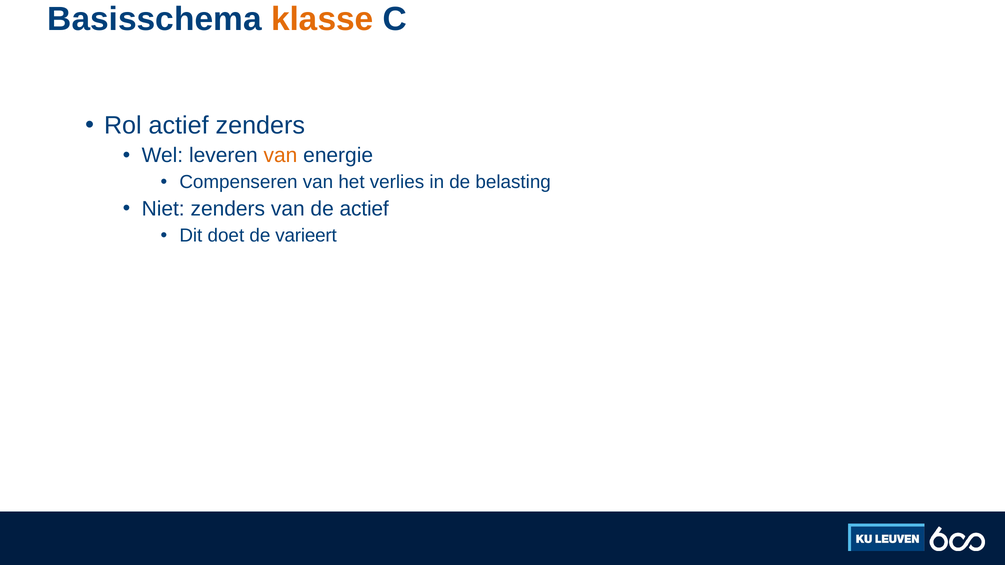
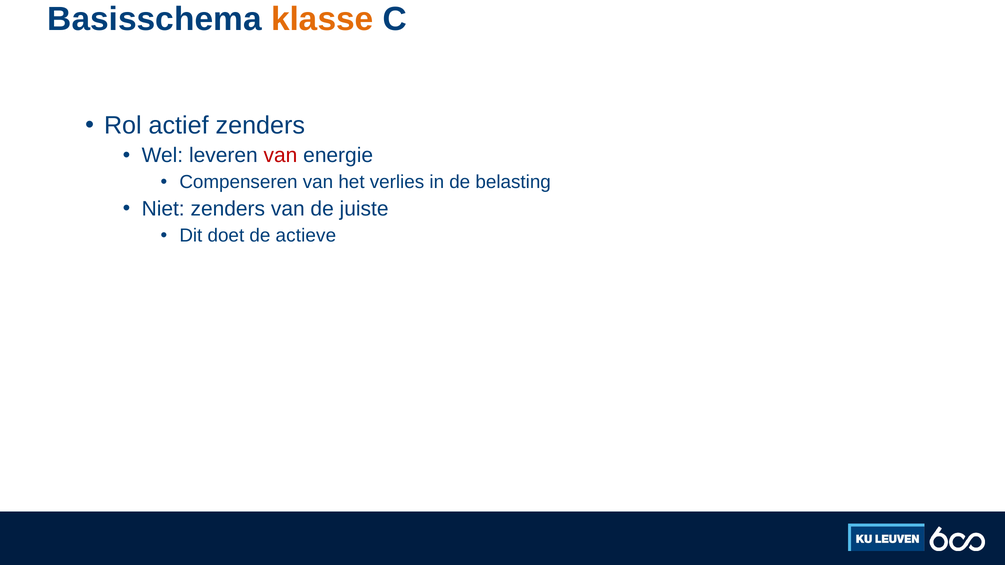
van colour: orange -> red (280, 156)
de actief: actief -> juiste (364, 209)
varieert: varieert -> actieve (306, 236)
